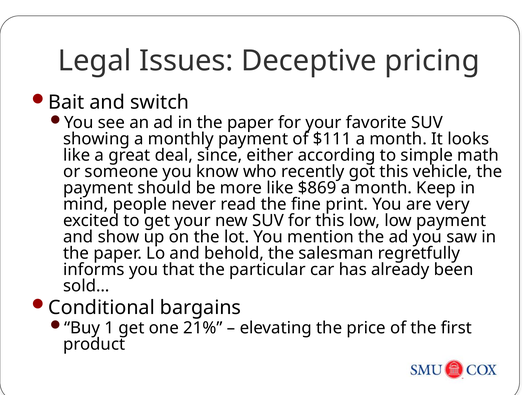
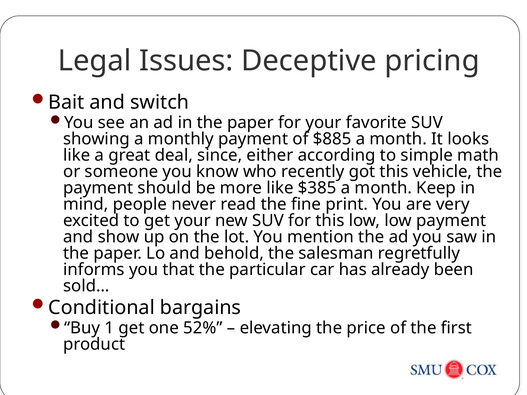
$111: $111 -> $885 (332, 139)
$869: $869 -> $385 (317, 188)
21%: 21% -> 52% (203, 328)
